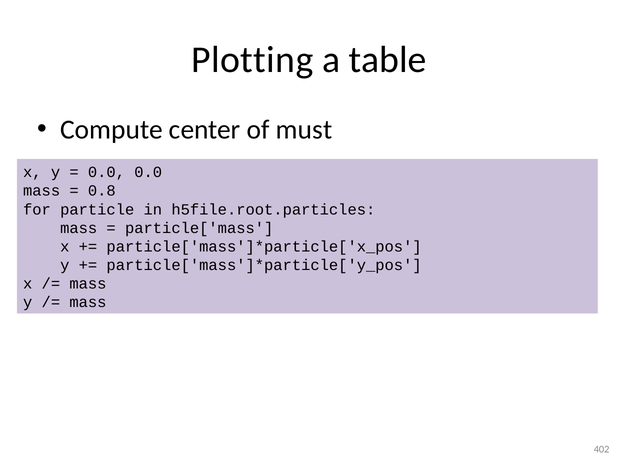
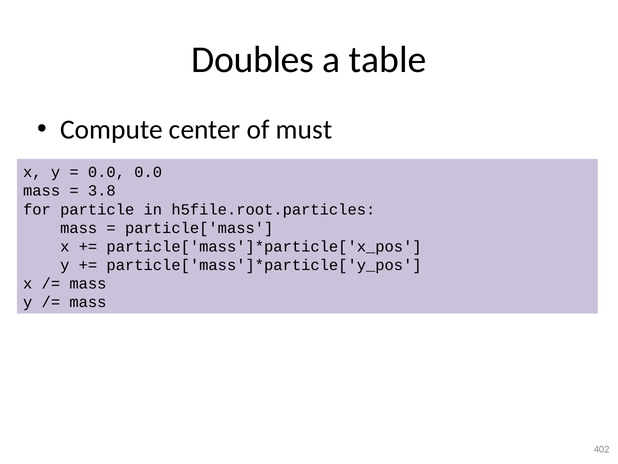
Plotting: Plotting -> Doubles (253, 60)
0.8: 0.8 -> 3.8 (102, 191)
